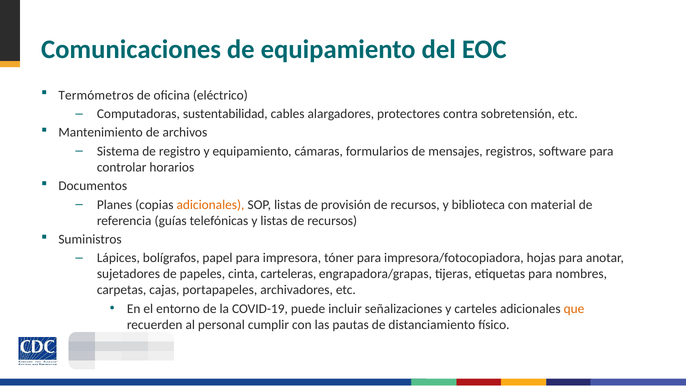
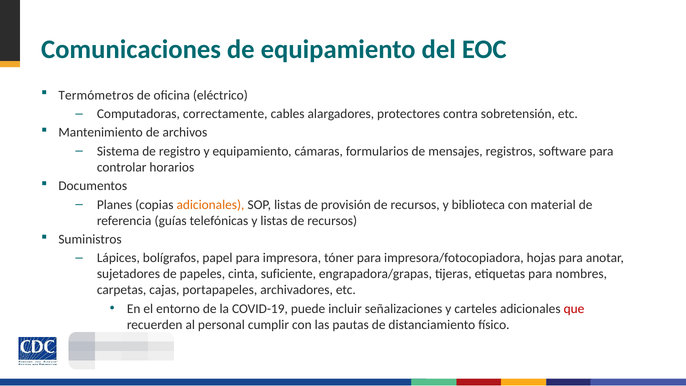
sustentabilidad: sustentabilidad -> correctamente (225, 114)
carteleras: carteleras -> suficiente (288, 274)
que colour: orange -> red (574, 309)
